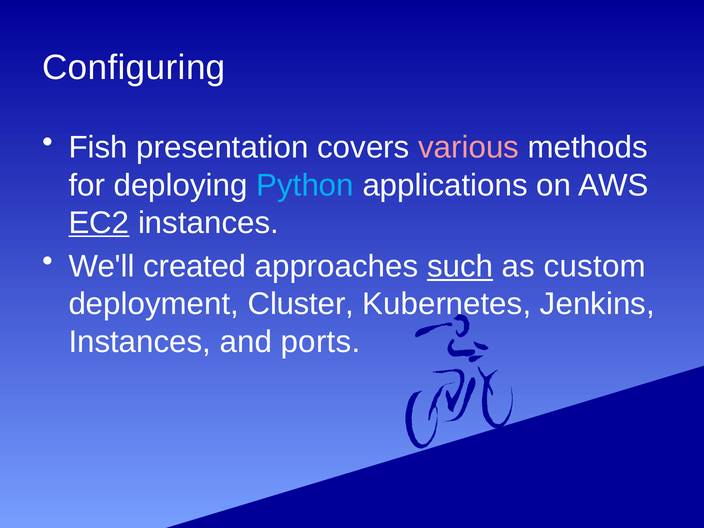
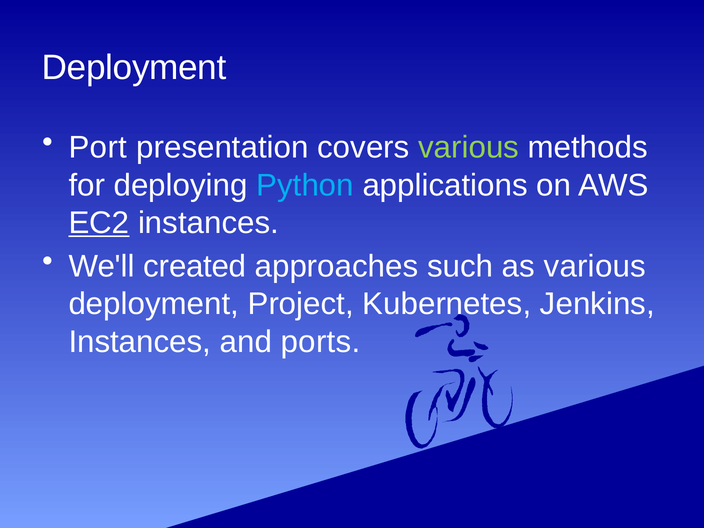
Configuring: Configuring -> Deployment (134, 68)
Fish: Fish -> Port (98, 148)
various colour: pink -> light green (469, 148)
such underline: present -> none (460, 267)
as custom: custom -> various (595, 267)
Cluster: Cluster -> Project (301, 304)
